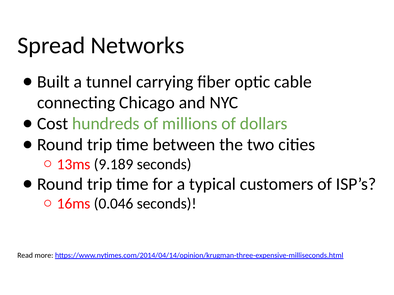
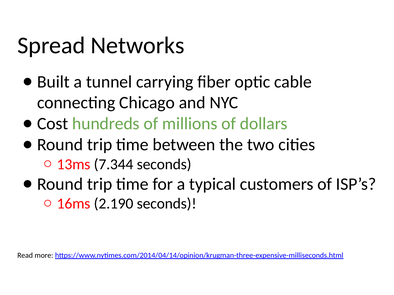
9.189: 9.189 -> 7.344 (114, 164)
0.046: 0.046 -> 2.190 (114, 204)
